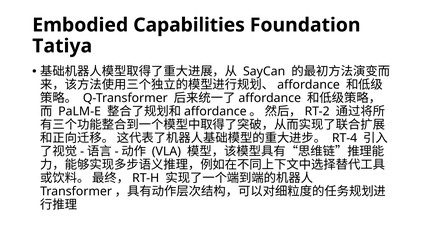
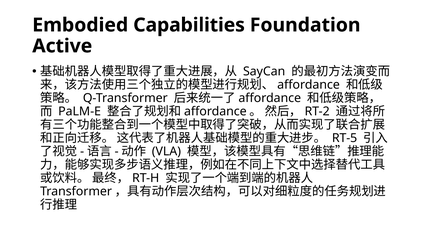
Tatiya: Tatiya -> Active (62, 46)
RT-4: RT-4 -> RT-5 (345, 138)
